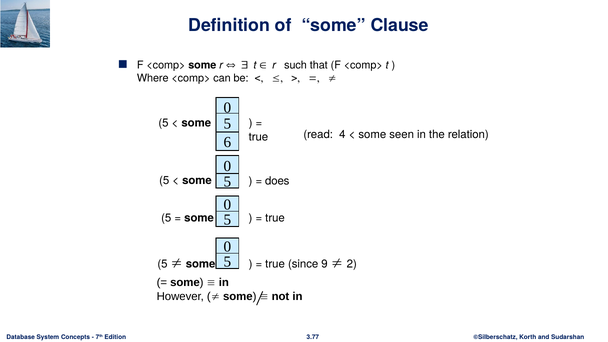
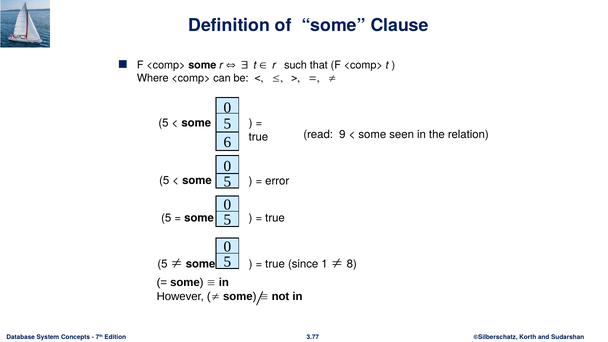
4: 4 -> 9 (342, 135)
does: does -> error (277, 181)
9: 9 -> 1 (325, 264)
2: 2 -> 8 (352, 264)
